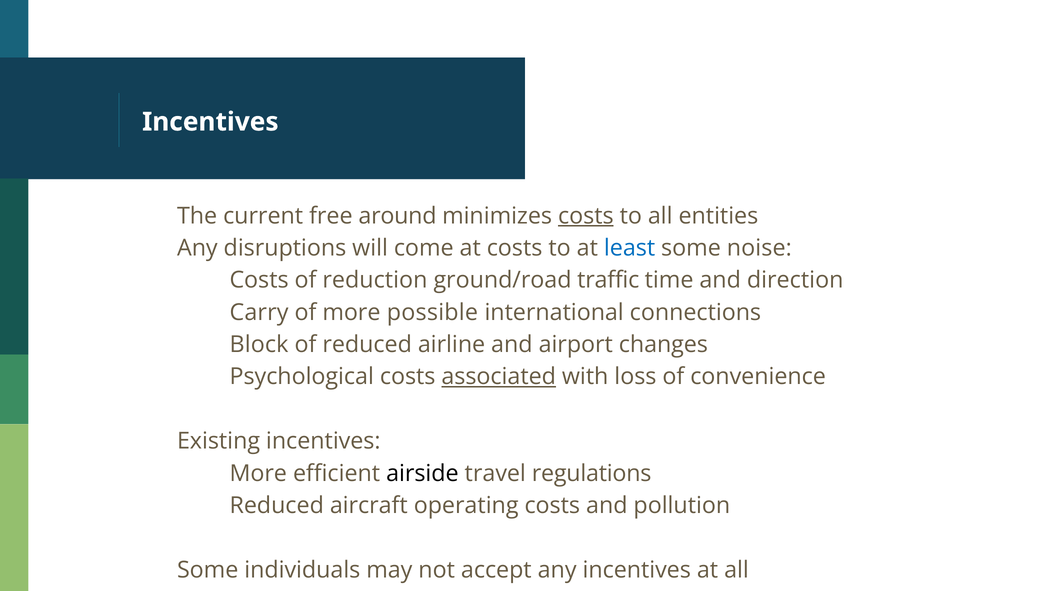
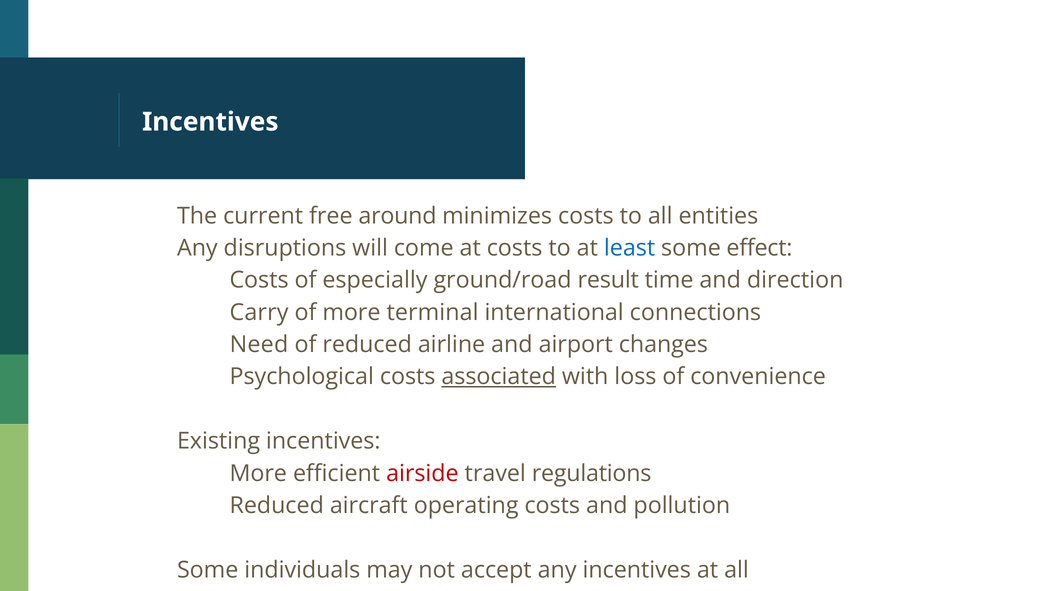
costs underline: present -> none (586, 216)
noise: noise -> effect (759, 248)
reduction: reduction -> especially (375, 280)
traffic: traffic -> result (608, 280)
possible: possible -> terminal (433, 312)
Block: Block -> Need (259, 344)
airside colour: black -> red (422, 473)
